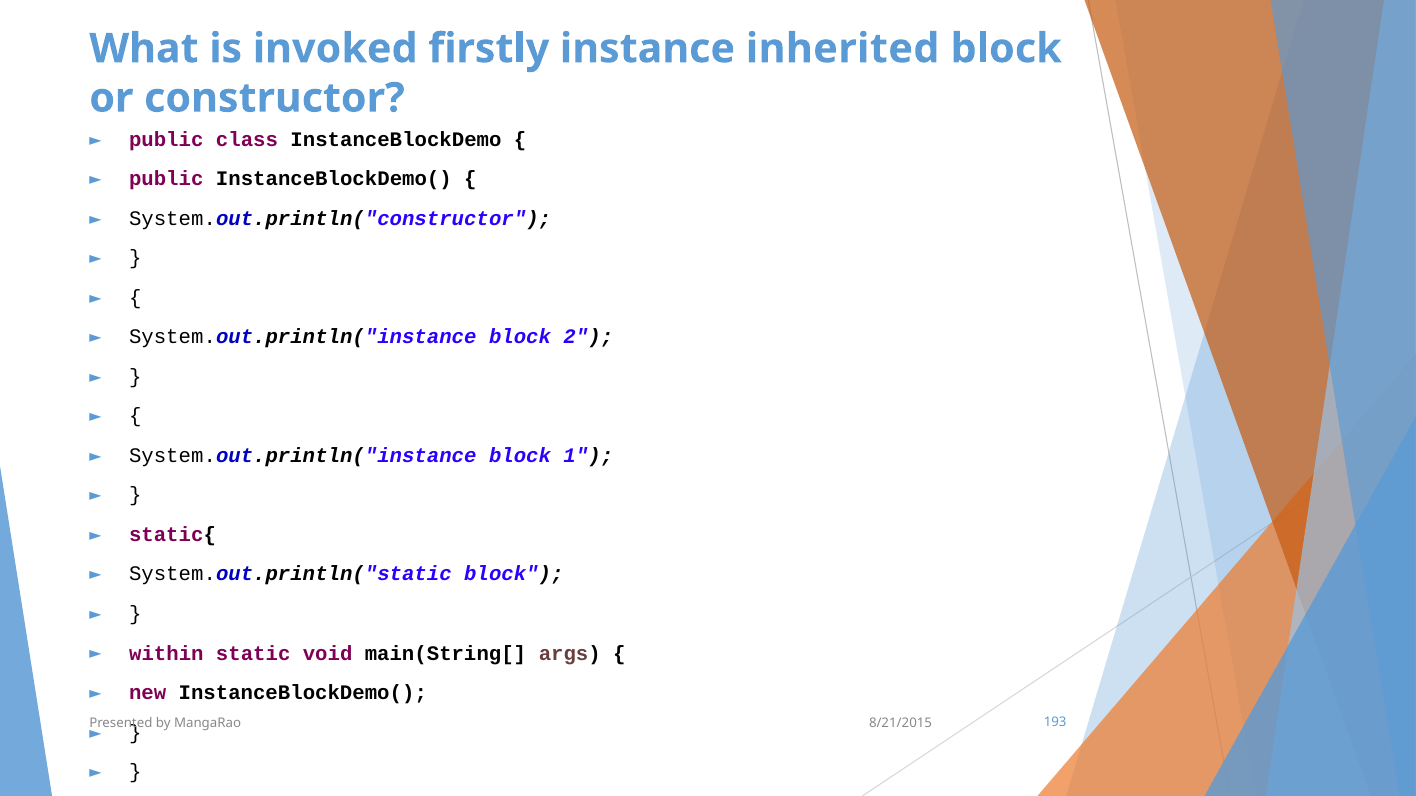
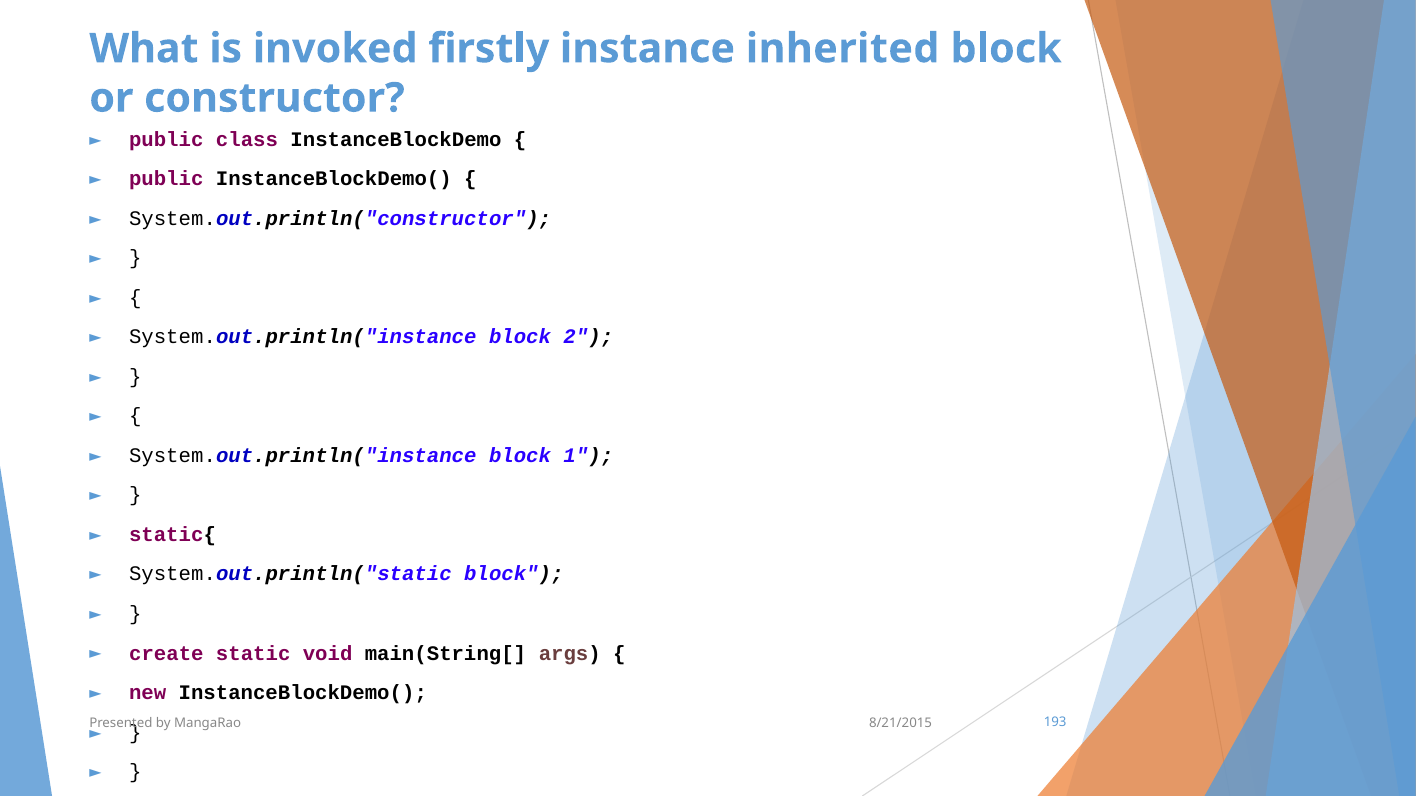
within: within -> create (166, 654)
